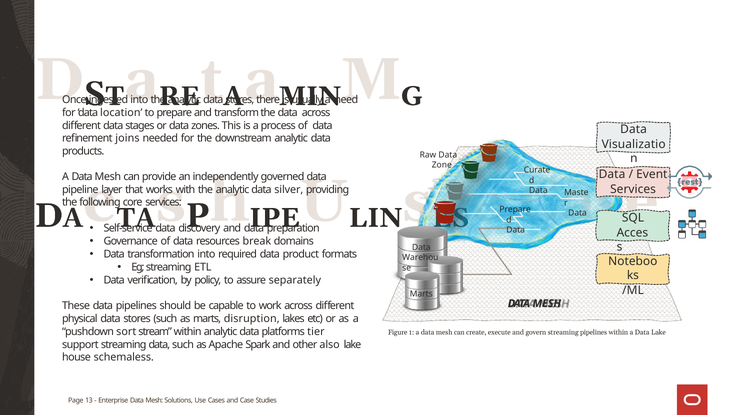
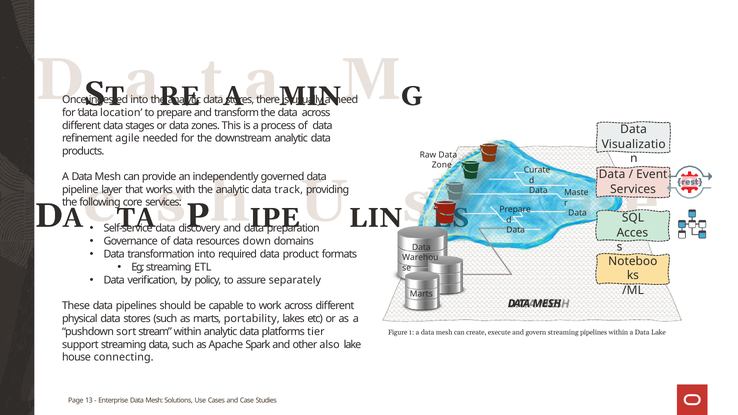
joins: joins -> agile (128, 138)
silver: silver -> track (289, 190)
break: break -> down (257, 242)
disruption: disruption -> portability (252, 319)
schemaless: schemaless -> connecting (124, 358)
